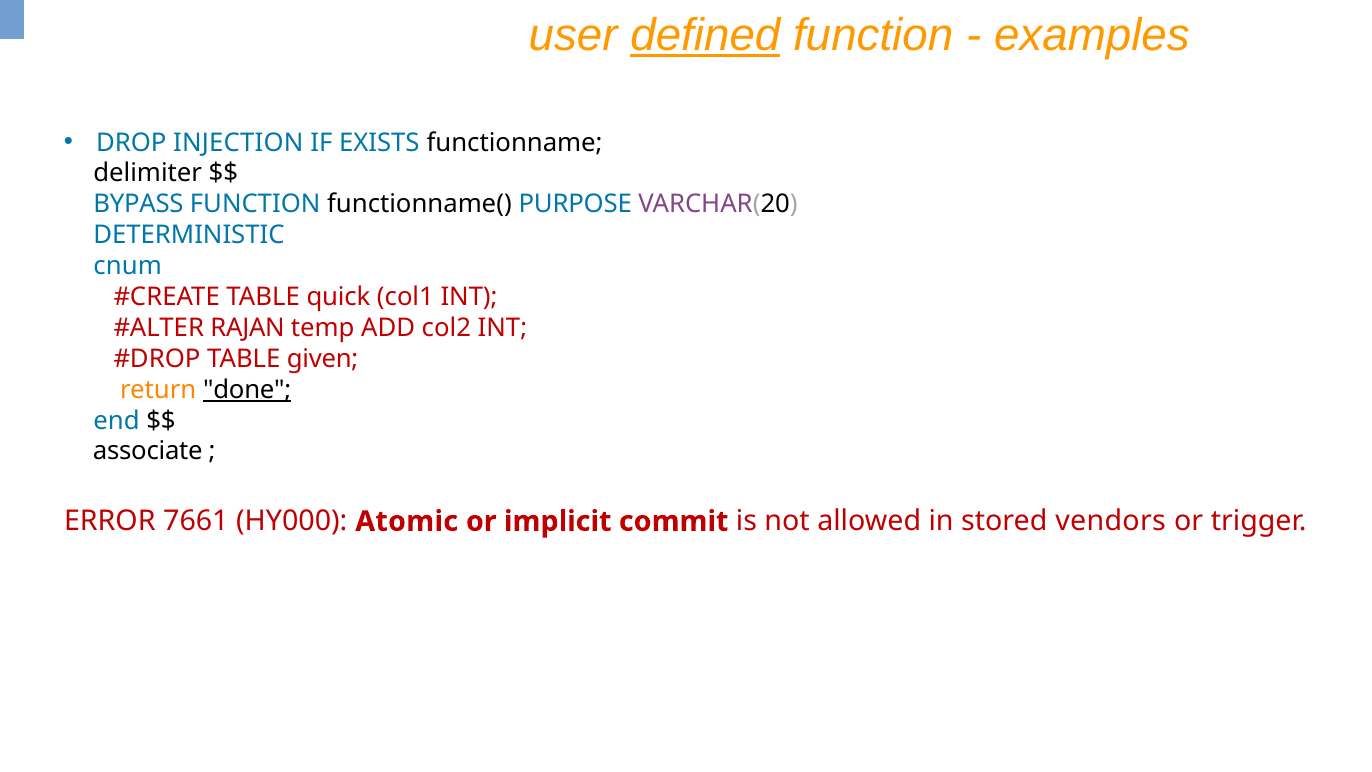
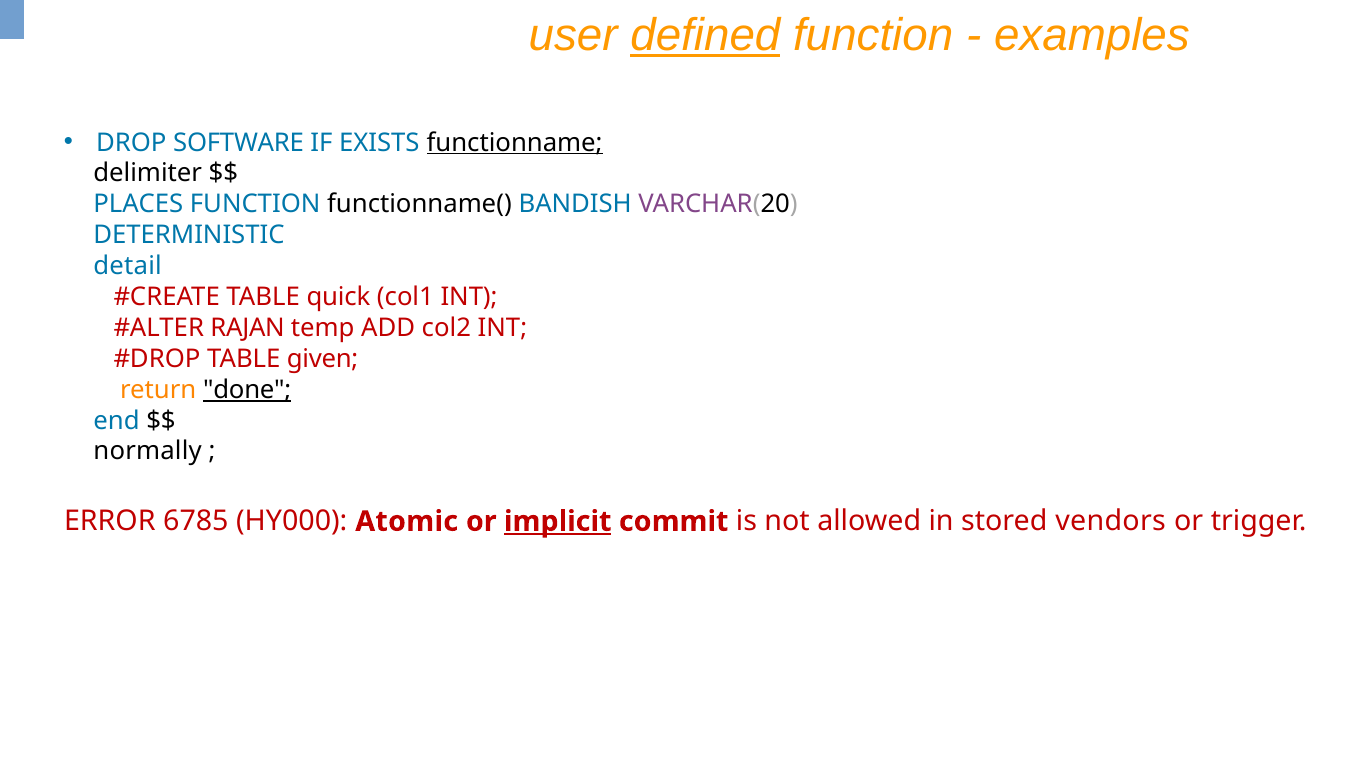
INJECTION: INJECTION -> SOFTWARE (239, 143)
functionname underline: none -> present (515, 143)
BYPASS: BYPASS -> PLACES (138, 204)
PURPOSE: PURPOSE -> BANDISH (575, 204)
cnum: cnum -> detail (128, 266)
associate: associate -> normally (148, 451)
7661: 7661 -> 6785 (196, 521)
implicit underline: none -> present (558, 521)
